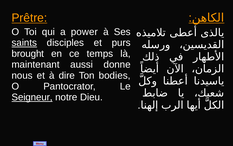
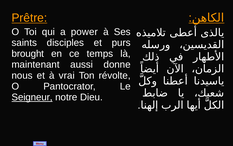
saints underline: present -> none (24, 43)
dire: dire -> vrai (67, 75)
bodies: bodies -> révolte (115, 75)
